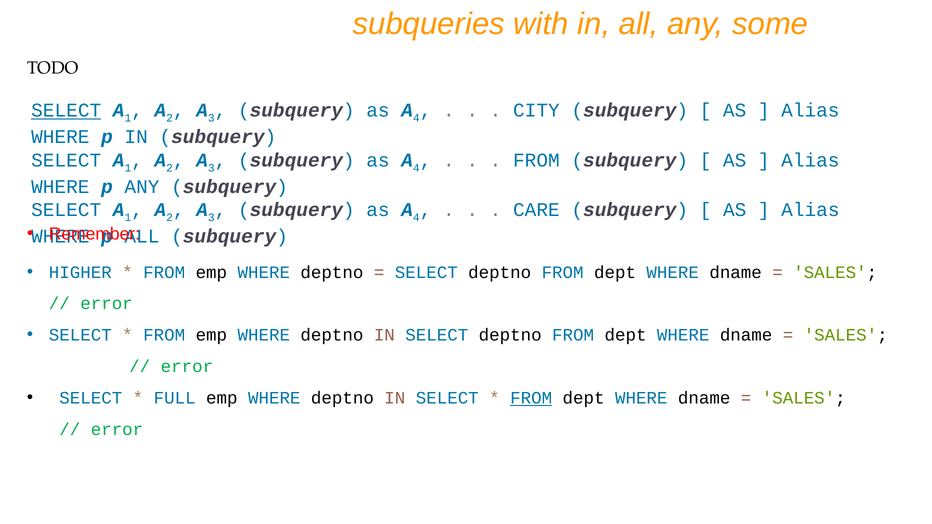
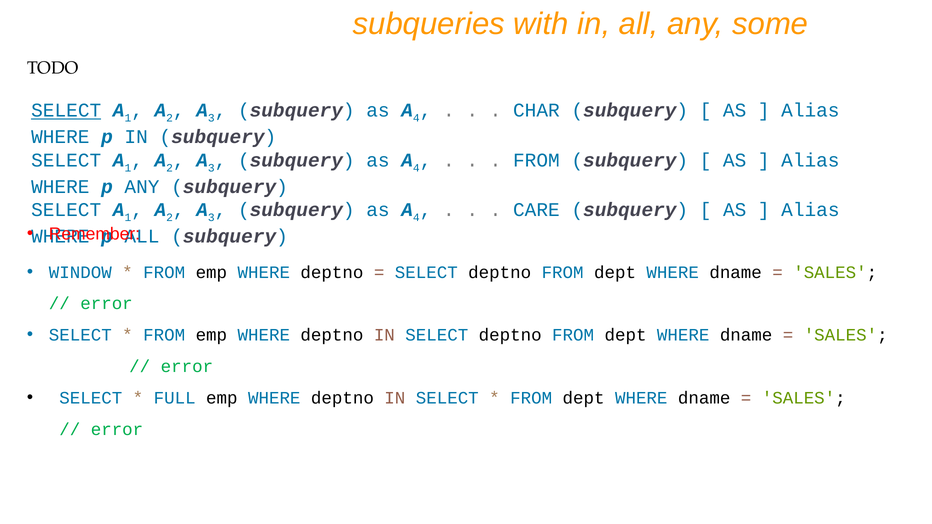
CITY: CITY -> CHAR (536, 111)
HIGHER: HIGHER -> WINDOW (80, 272)
FROM underline: present -> none (531, 398)
